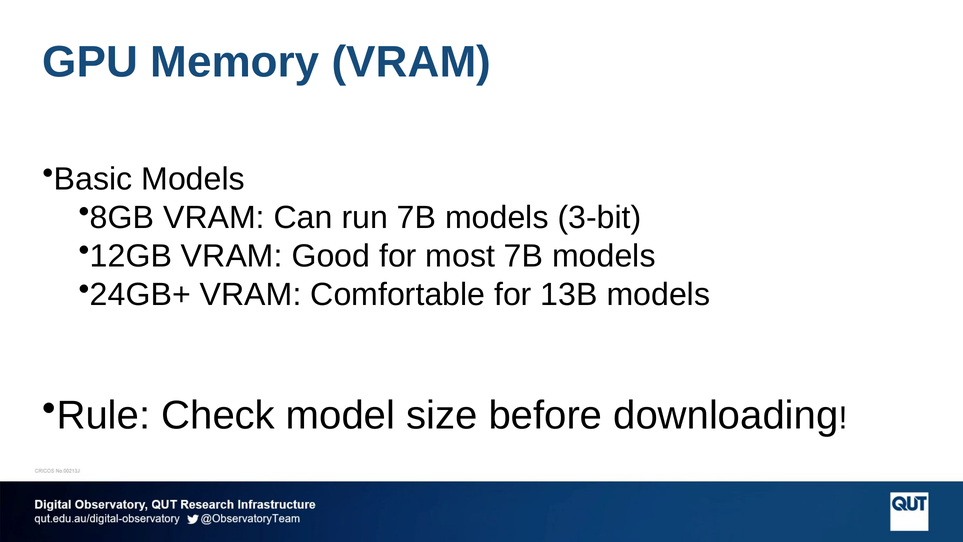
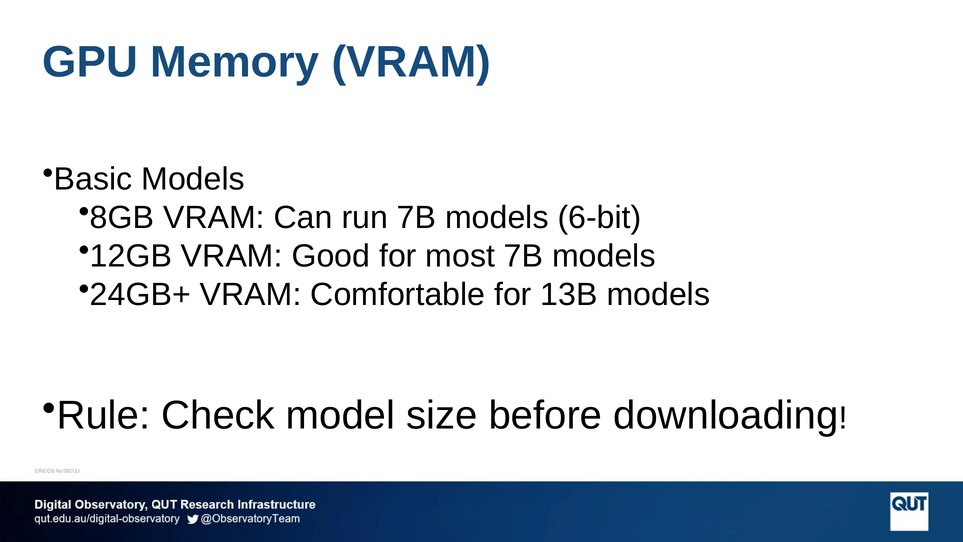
3-bit: 3-bit -> 6-bit (599, 217)
